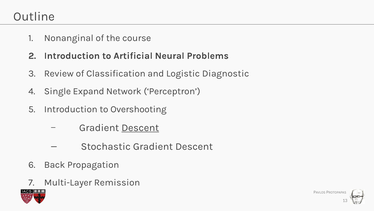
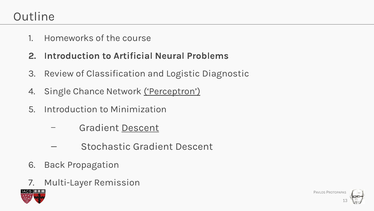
Nonanginal: Nonanginal -> Homeworks (69, 38)
Expand: Expand -> Chance (89, 91)
Perceptron underline: none -> present (172, 91)
Overshooting: Overshooting -> Minimization (138, 109)
